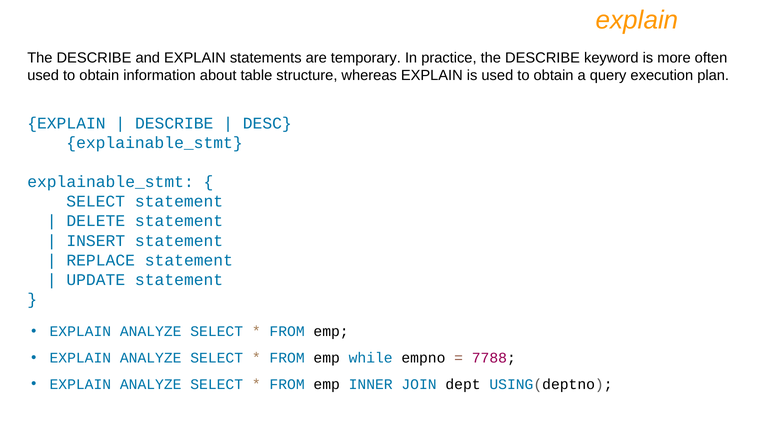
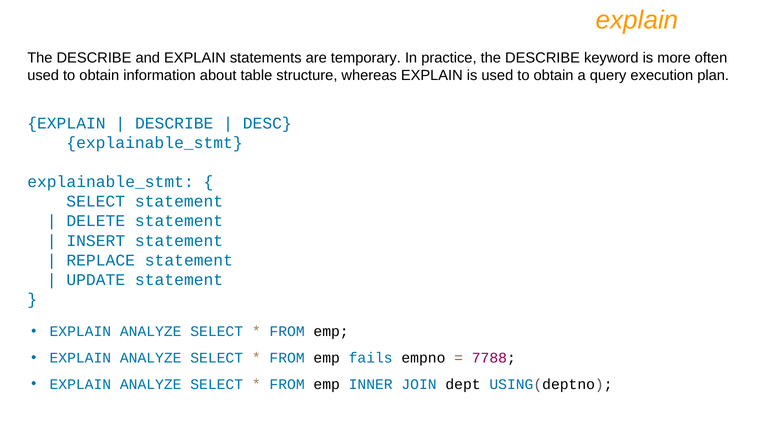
while: while -> fails (371, 358)
